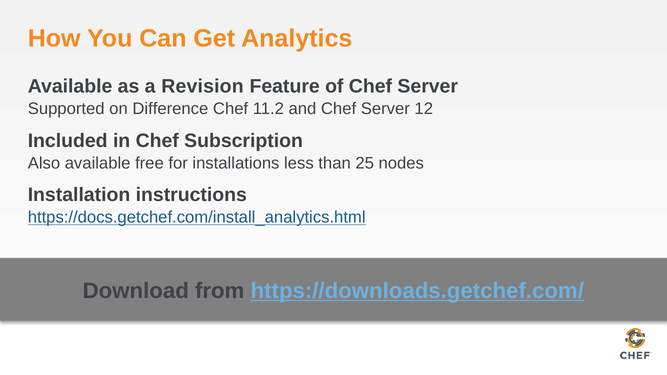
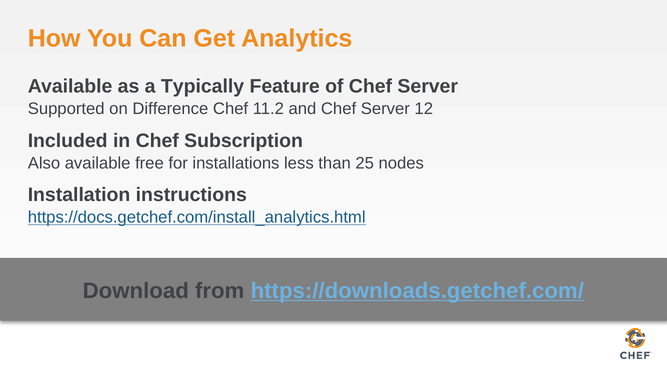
Revision: Revision -> Typically (203, 87)
